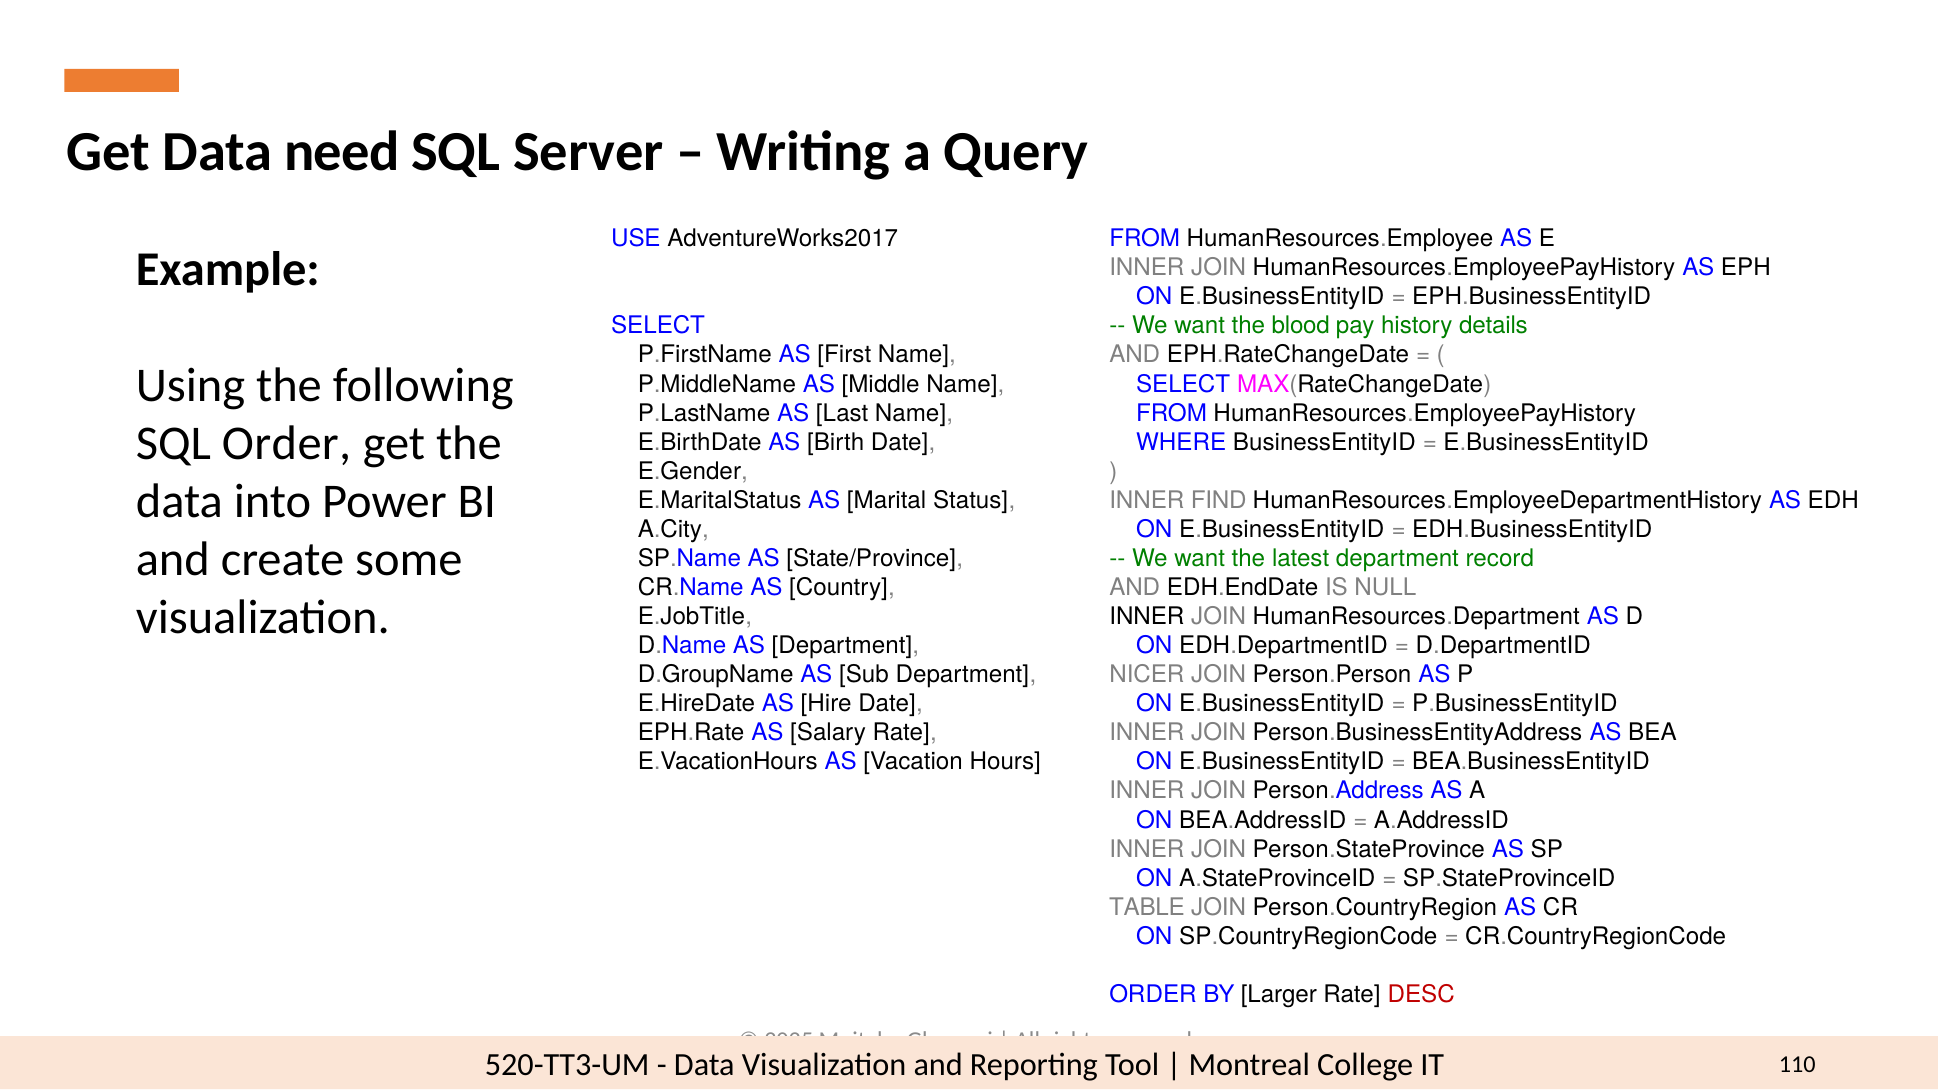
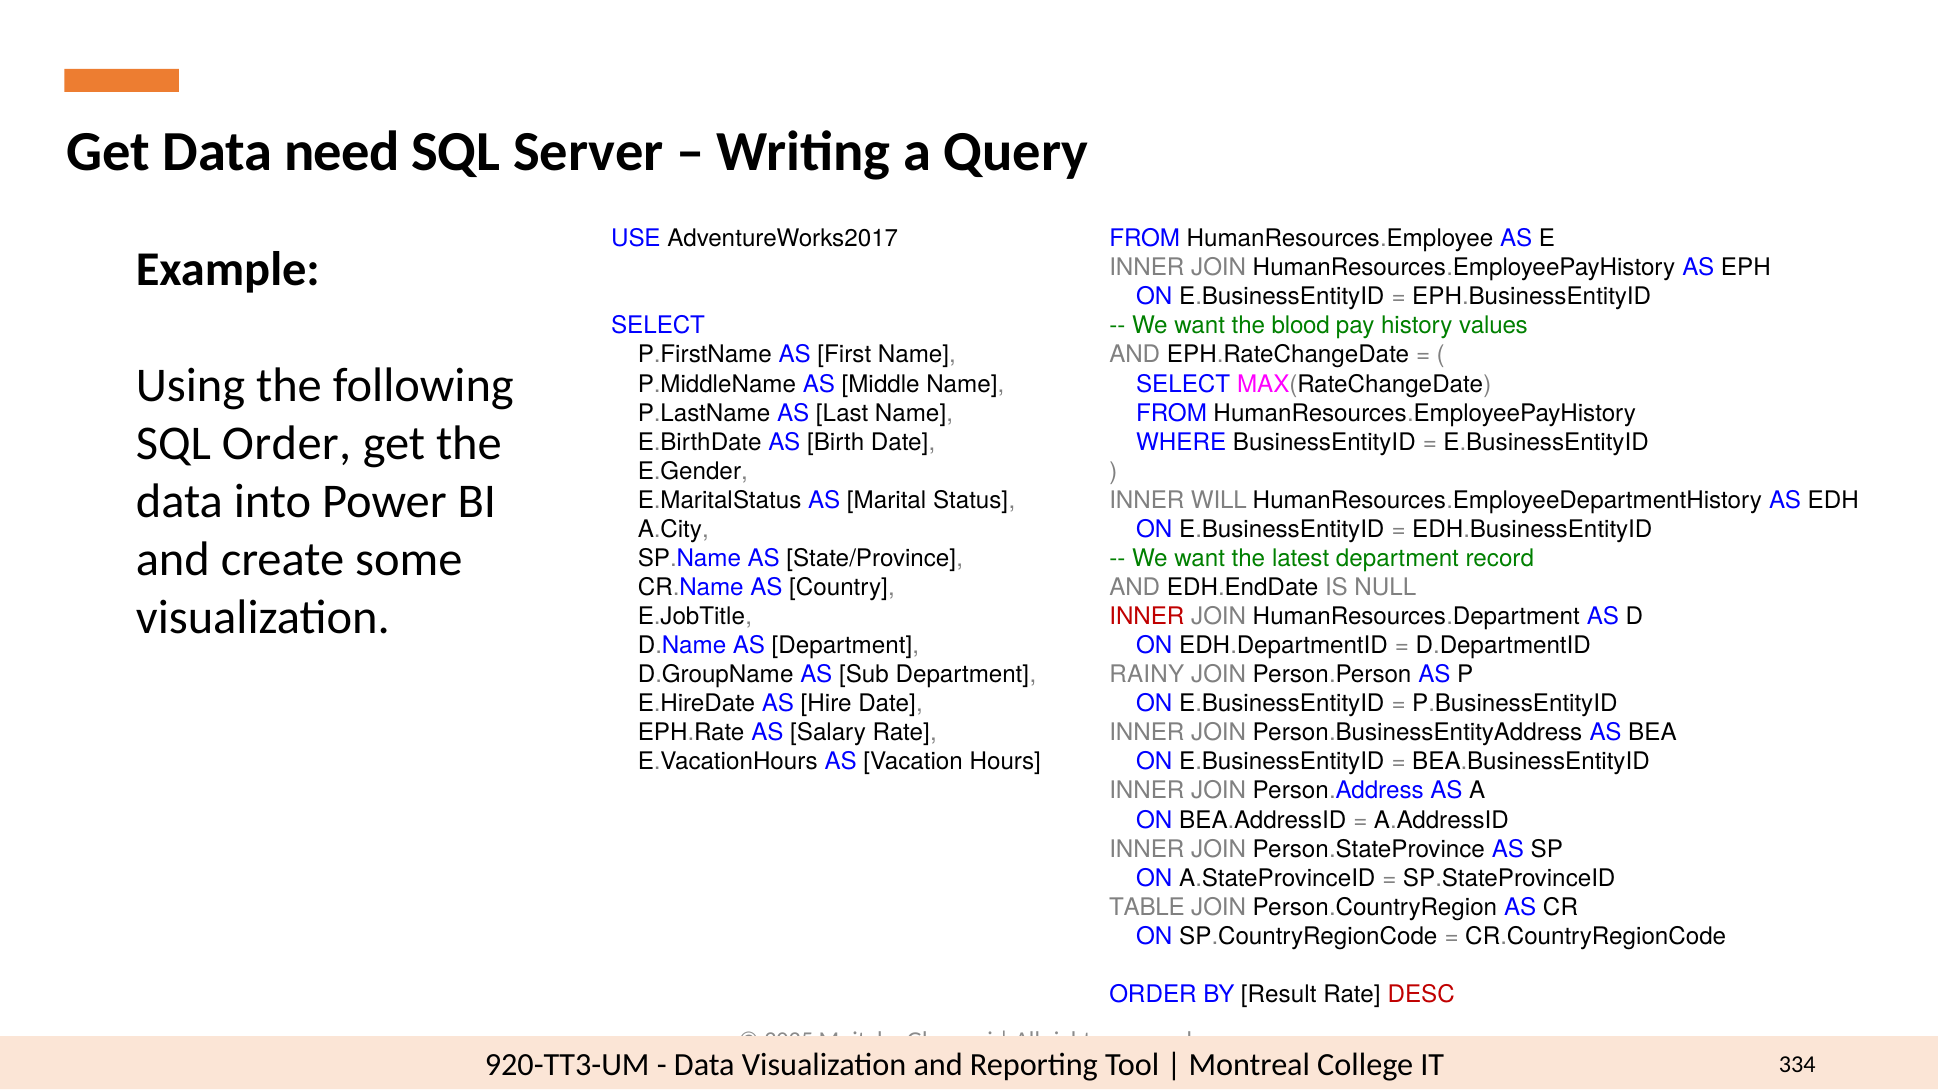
details: details -> values (1493, 326)
FIND: FIND -> WILL (1219, 500)
INNER colour: black -> red (1147, 617)
NICER: NICER -> RAINY (1147, 675)
Larger: Larger -> Result (1279, 995)
520-TT3-UM: 520-TT3-UM -> 920-TT3-UM (567, 1065)
110: 110 -> 334 (1797, 1065)
